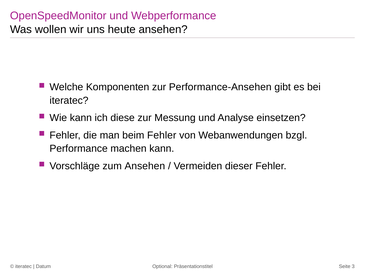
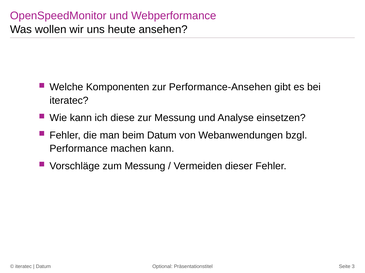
beim Fehler: Fehler -> Datum (162, 136)
zum Ansehen: Ansehen -> Messung (145, 166)
